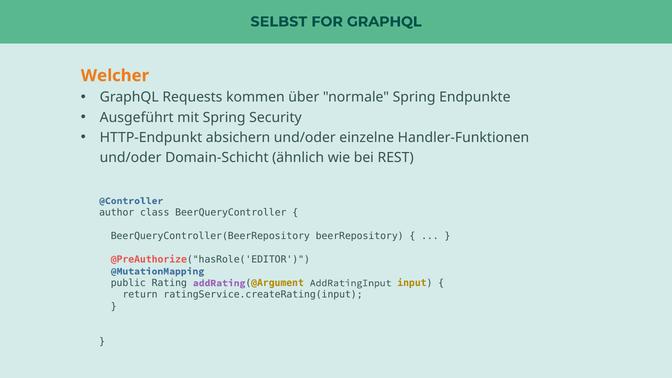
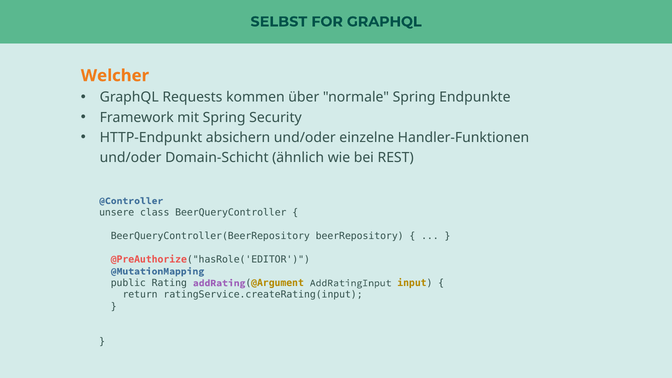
Ausgeführt: Ausgeführt -> Framework (137, 117)
author: author -> unsere (117, 213)
